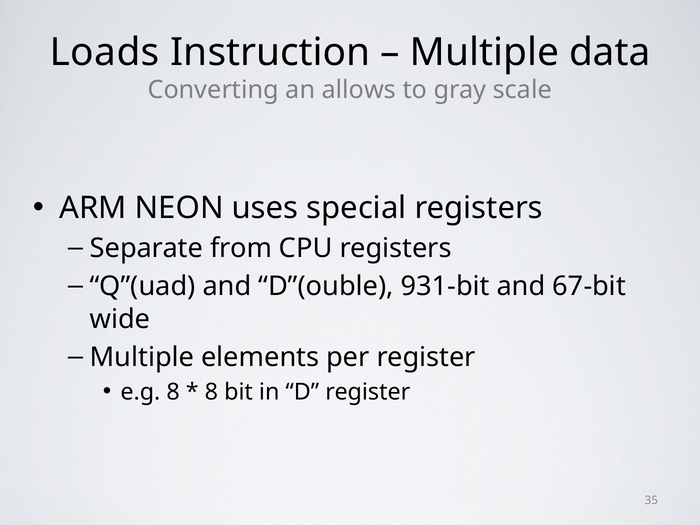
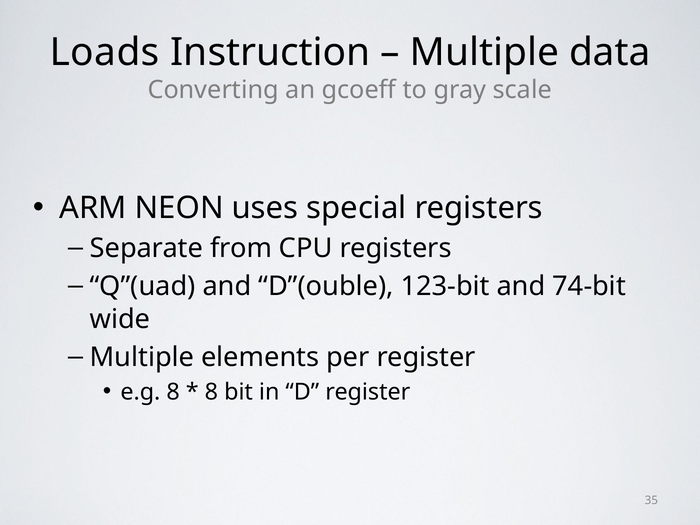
allows: allows -> gcoeff (359, 90)
931-bit: 931-bit -> 123-bit (445, 286)
67-bit: 67-bit -> 74-bit (589, 286)
